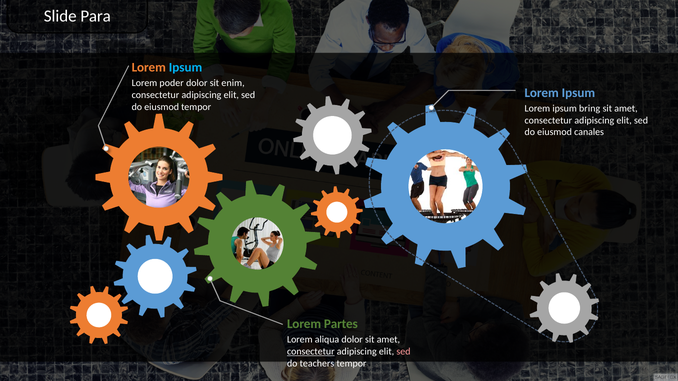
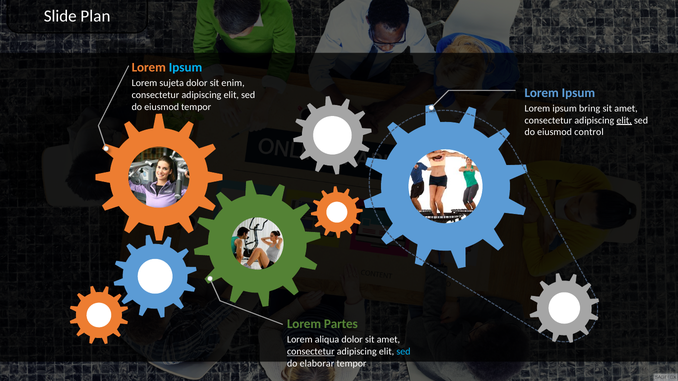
Para: Para -> Plan (95, 16)
poder: poder -> sujeta (172, 83)
elit underline: none -> present (624, 120)
canales: canales -> control (589, 132)
sed colour: pink -> light blue (403, 352)
teachers: teachers -> elaborar (317, 364)
